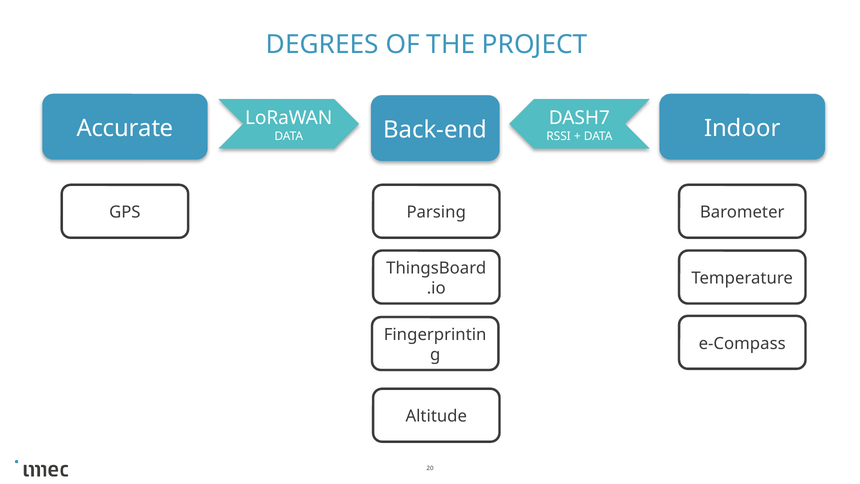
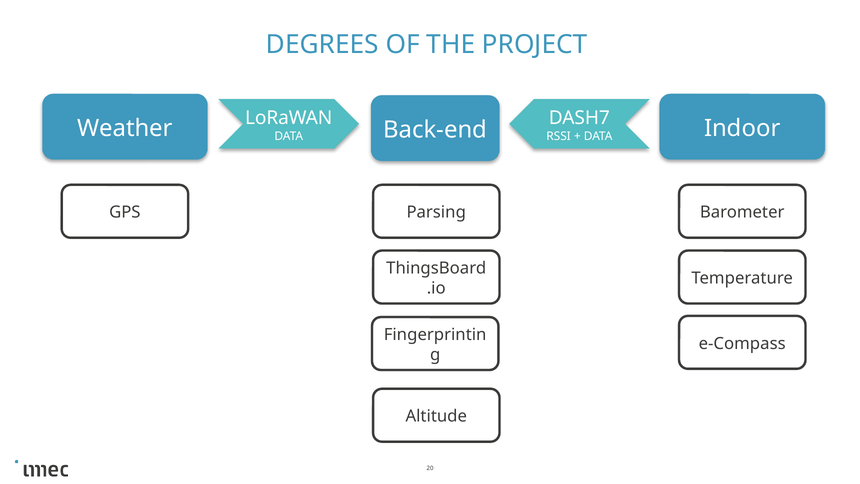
Accurate: Accurate -> Weather (125, 128)
